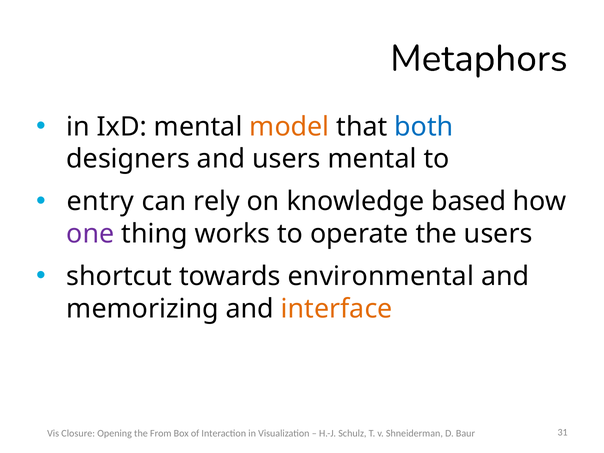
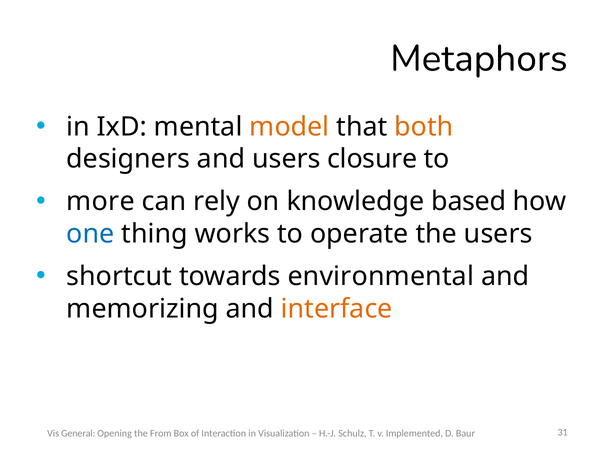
both colour: blue -> orange (424, 127)
users mental: mental -> closure (372, 159)
entry: entry -> more (101, 202)
one colour: purple -> blue (90, 234)
Closure: Closure -> General (78, 433)
Shneiderman: Shneiderman -> Implemented (414, 433)
